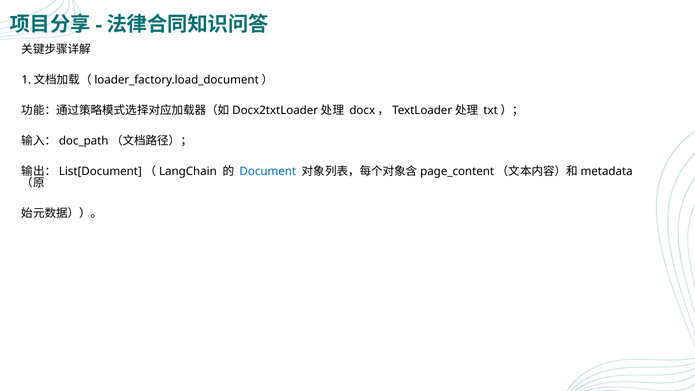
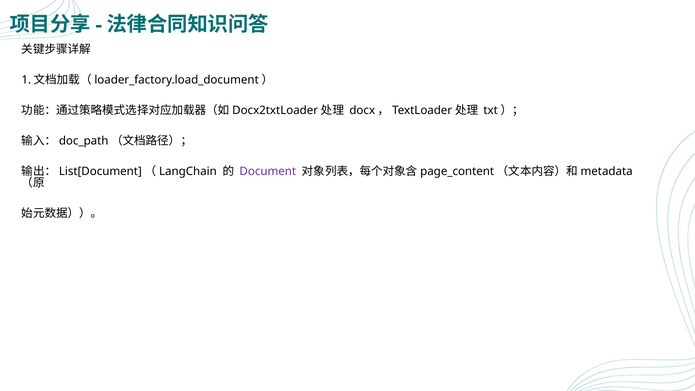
Document colour: blue -> purple (268, 171)
